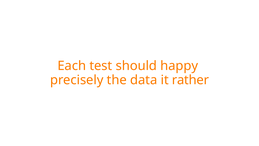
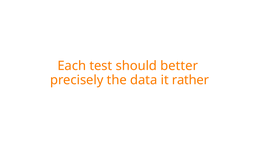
happy: happy -> better (179, 66)
